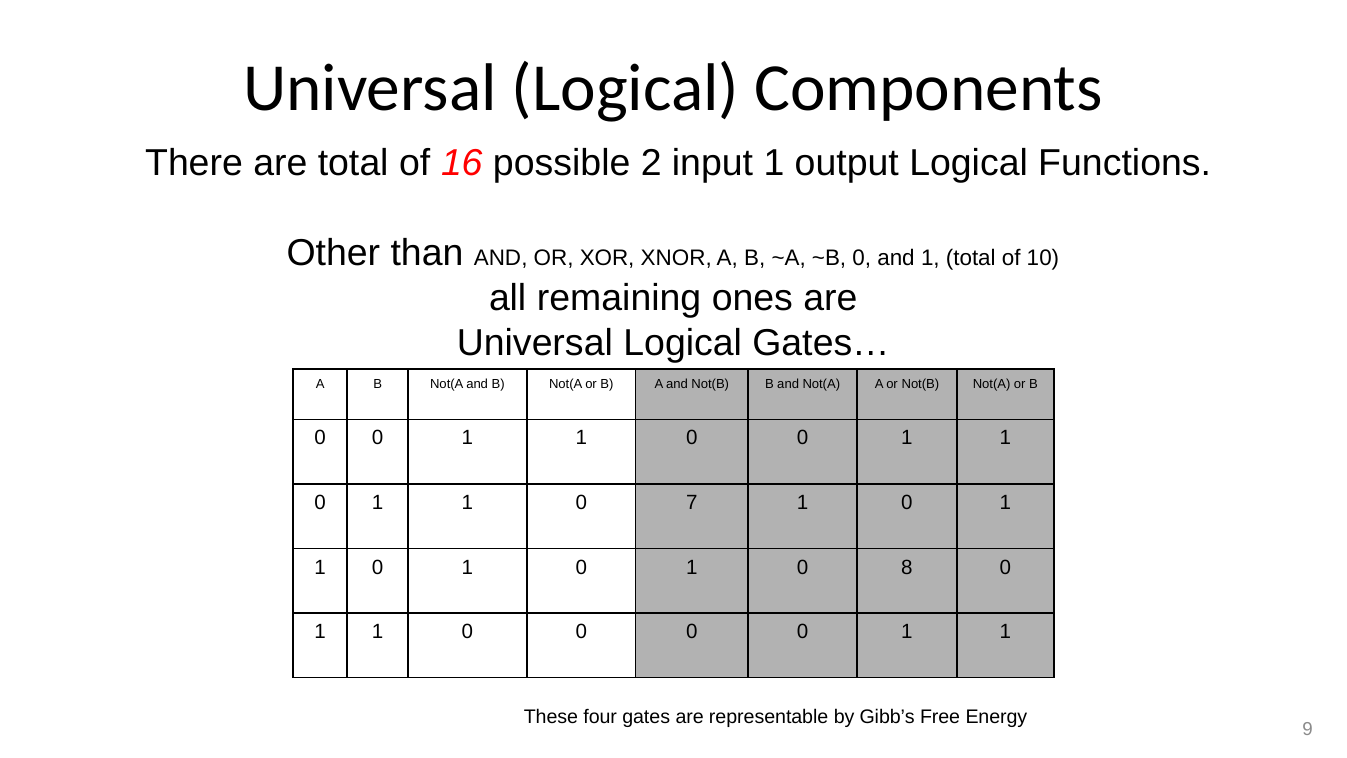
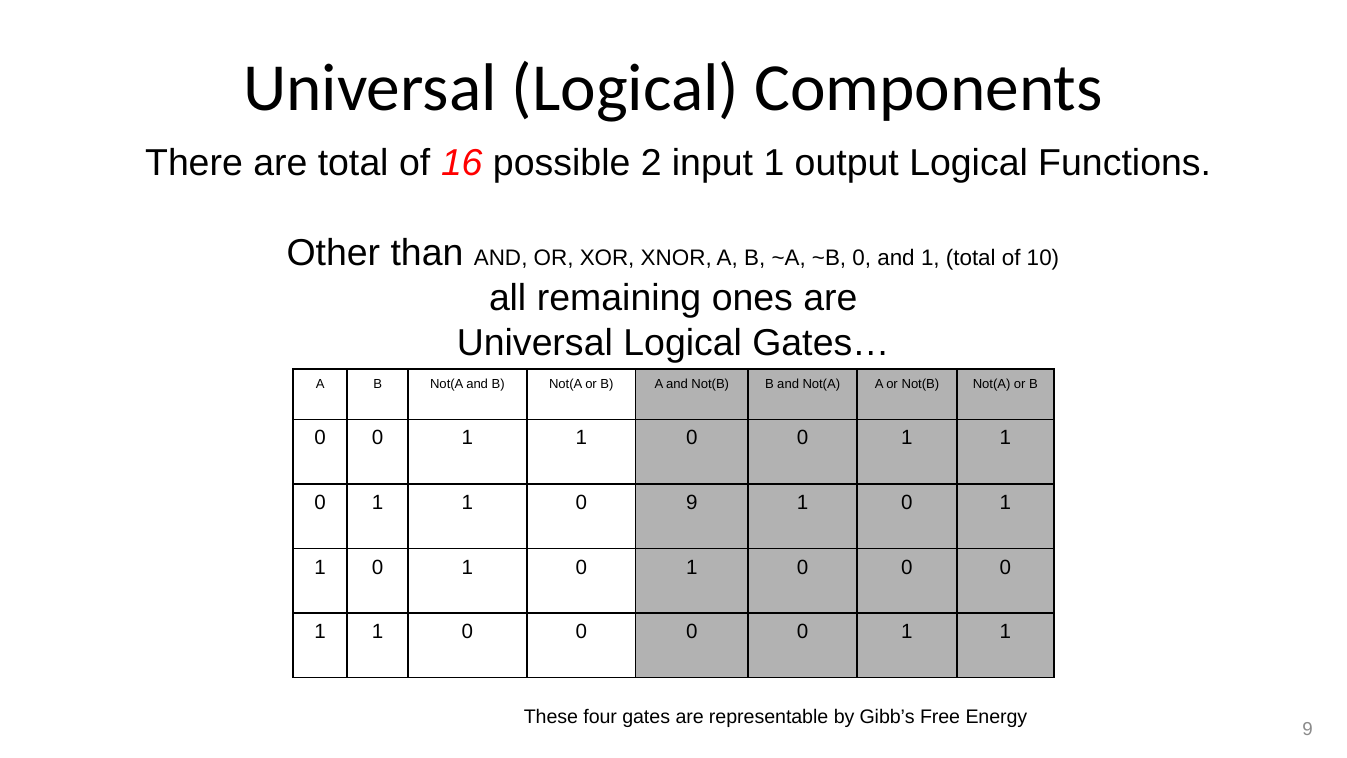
0 7: 7 -> 9 (692, 503)
0 1 0 8: 8 -> 0 (907, 567)
